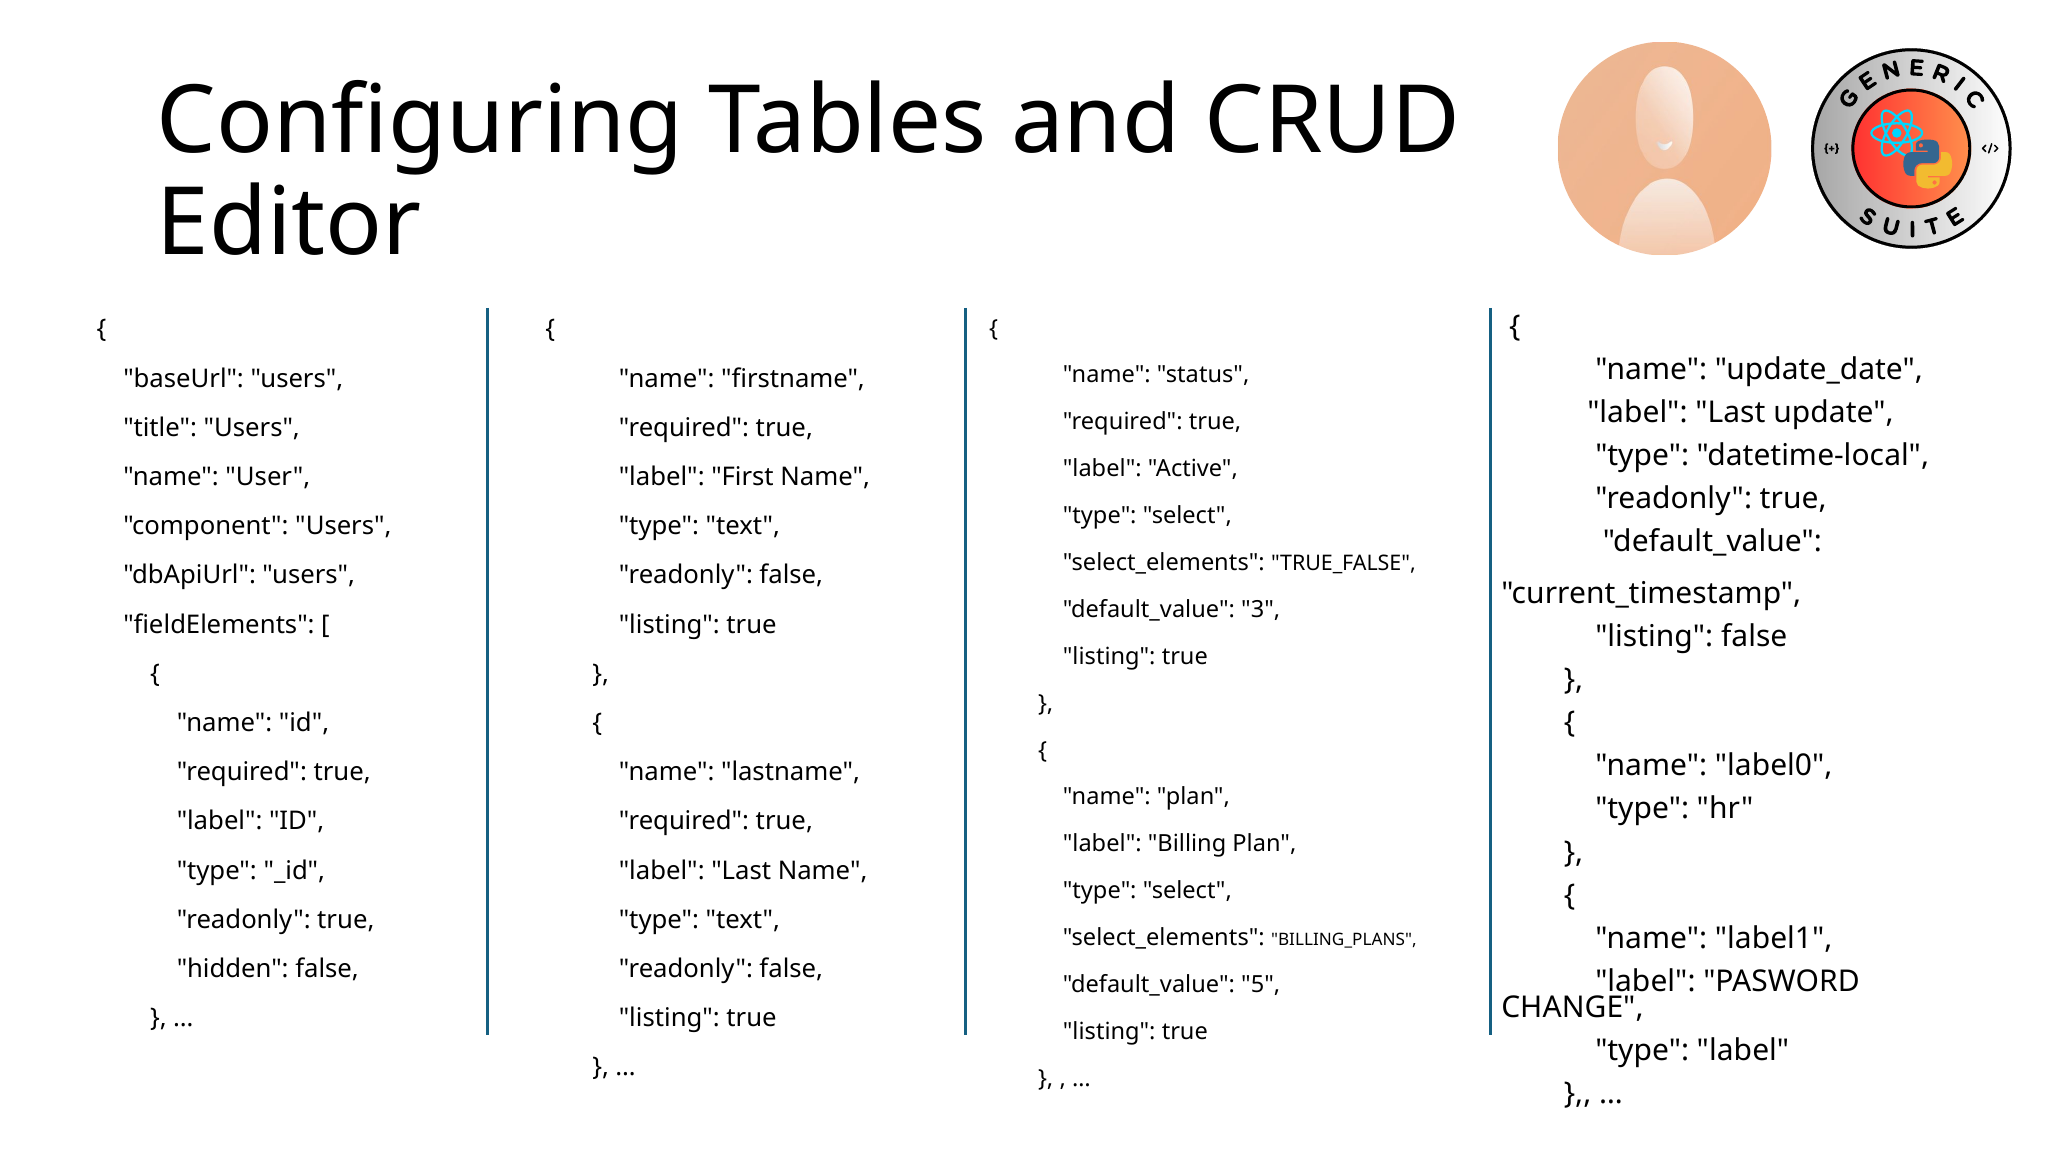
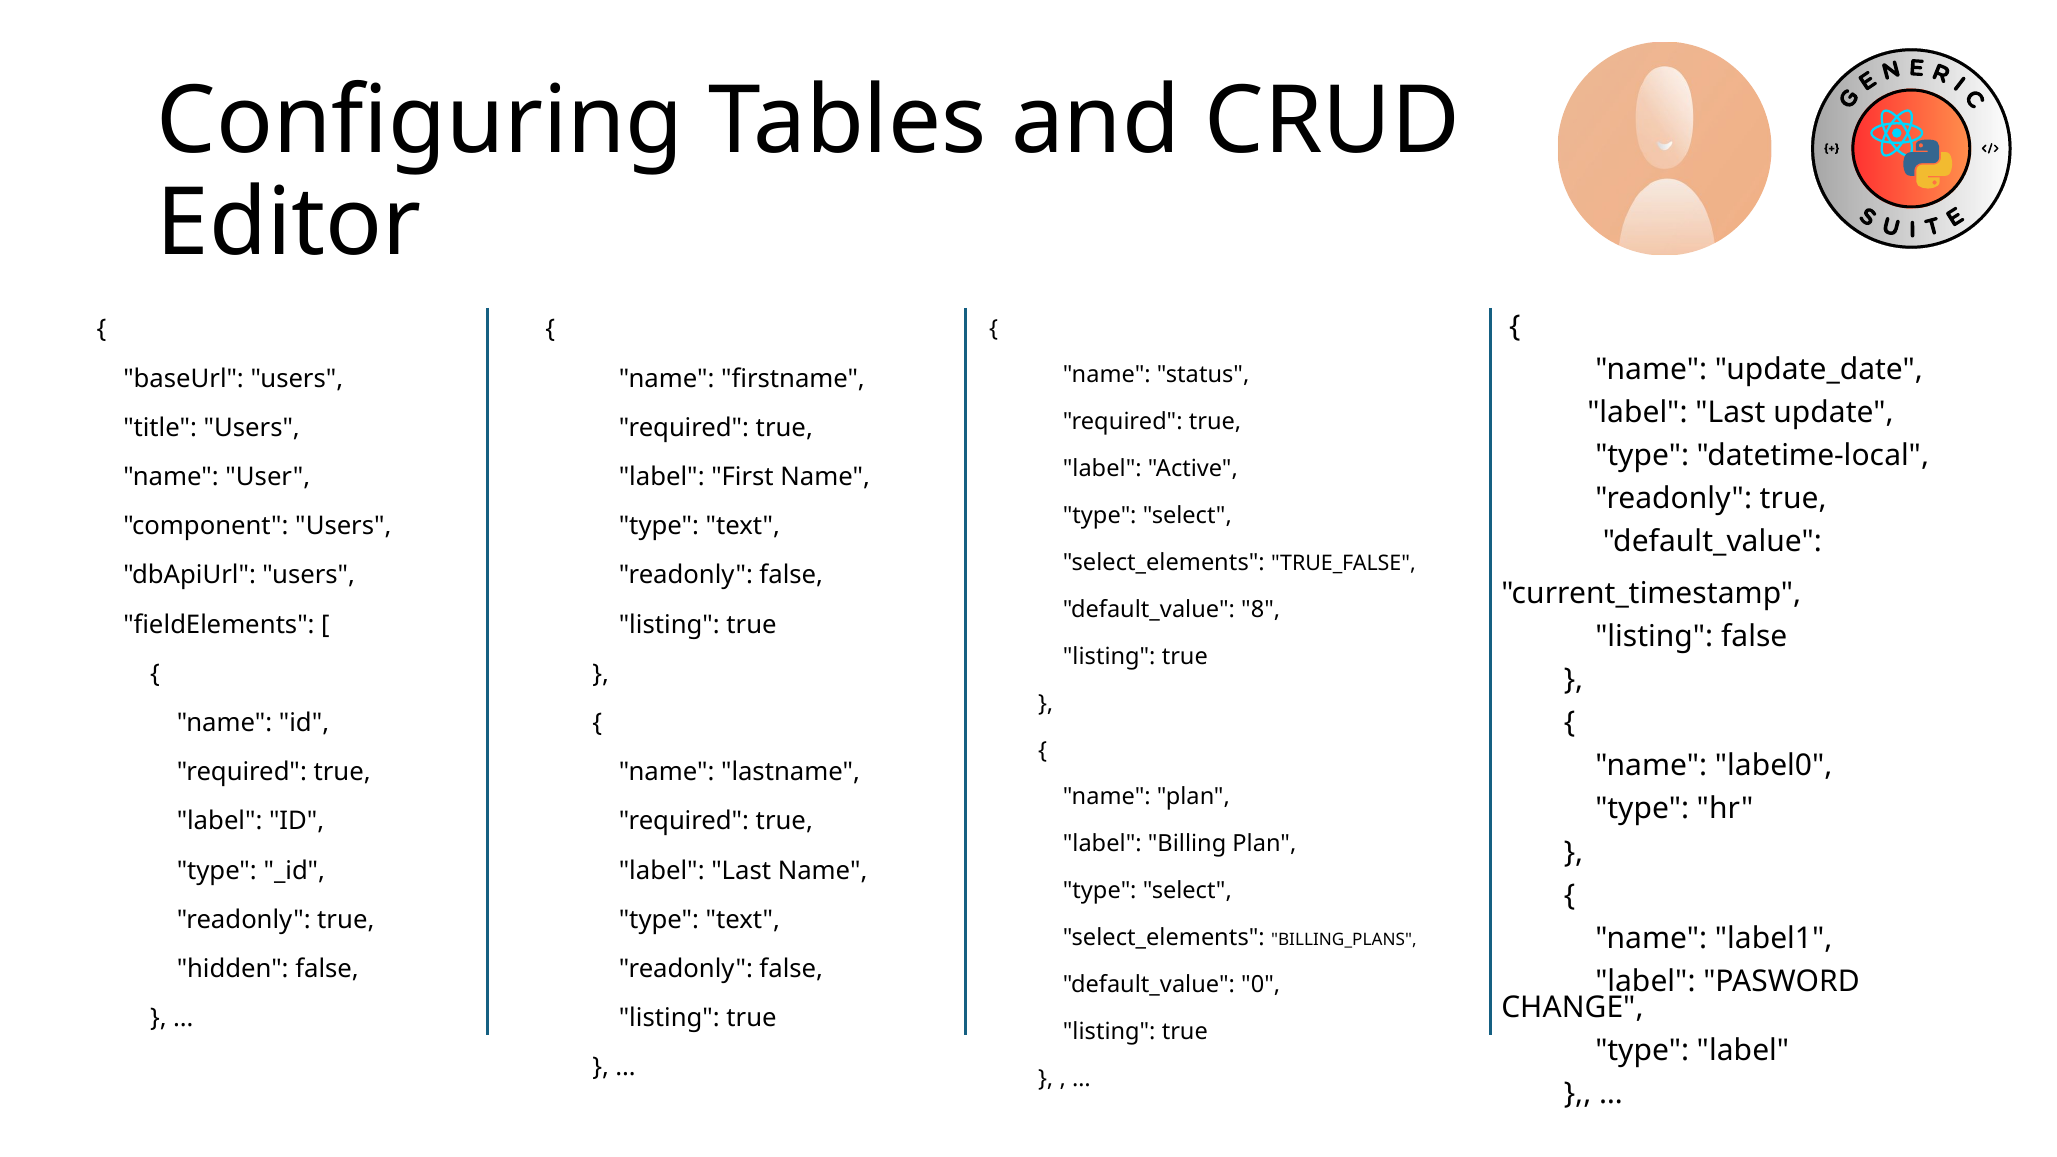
3: 3 -> 8 (1261, 610)
5: 5 -> 0 (1261, 985)
